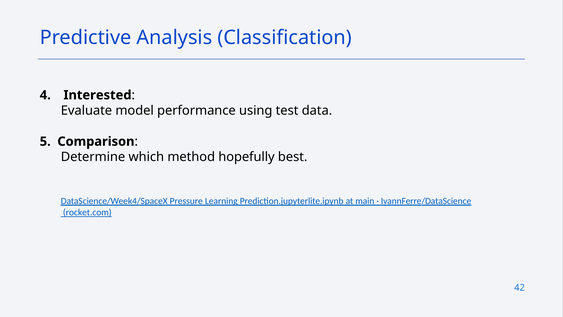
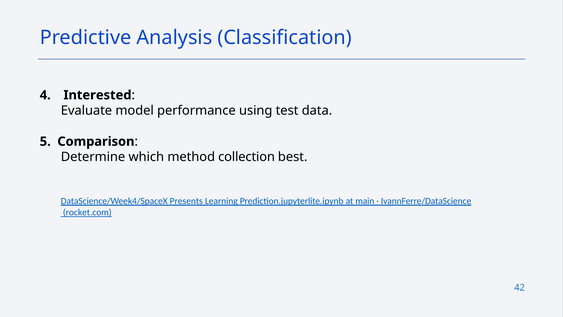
hopefully: hopefully -> collection (247, 157)
Pressure: Pressure -> Presents (186, 201)
